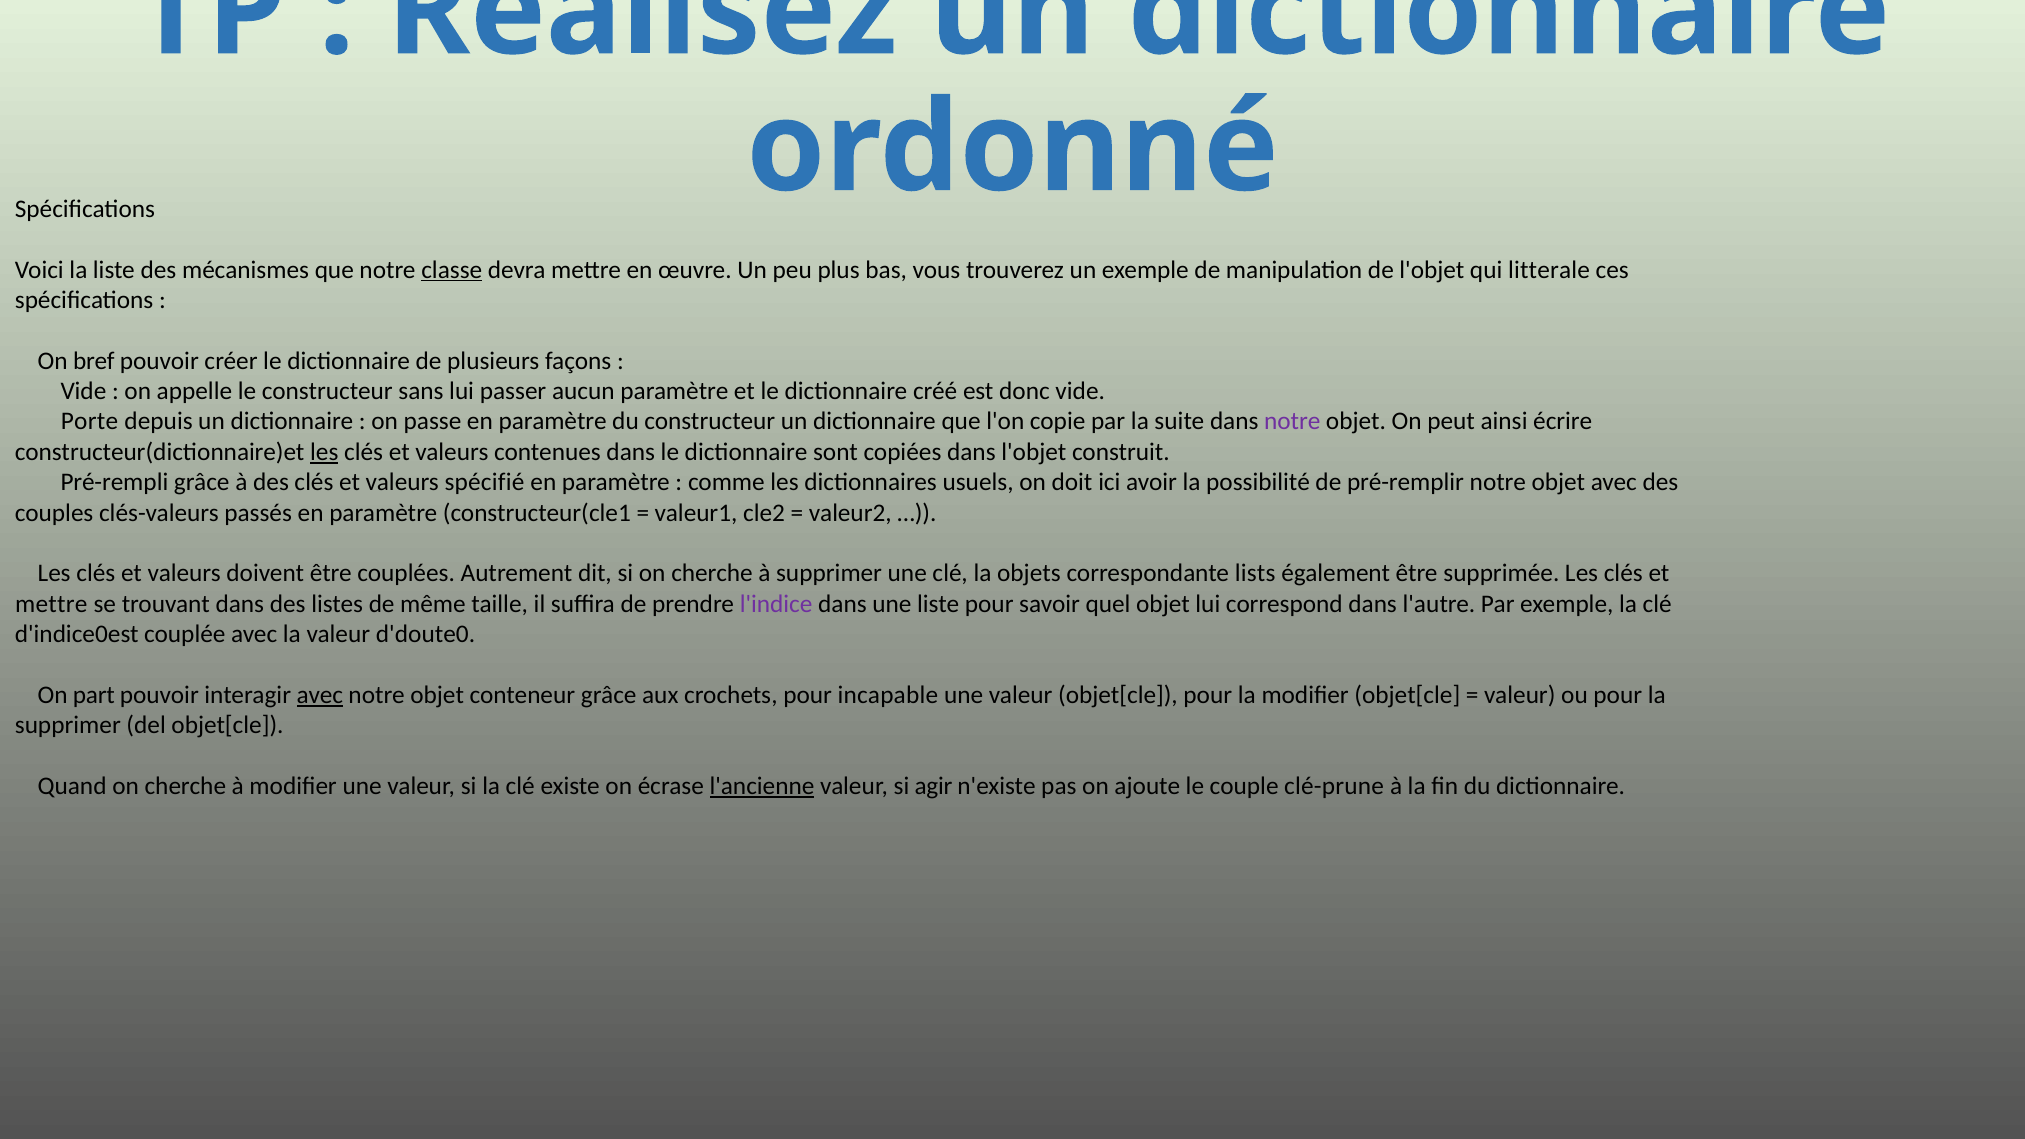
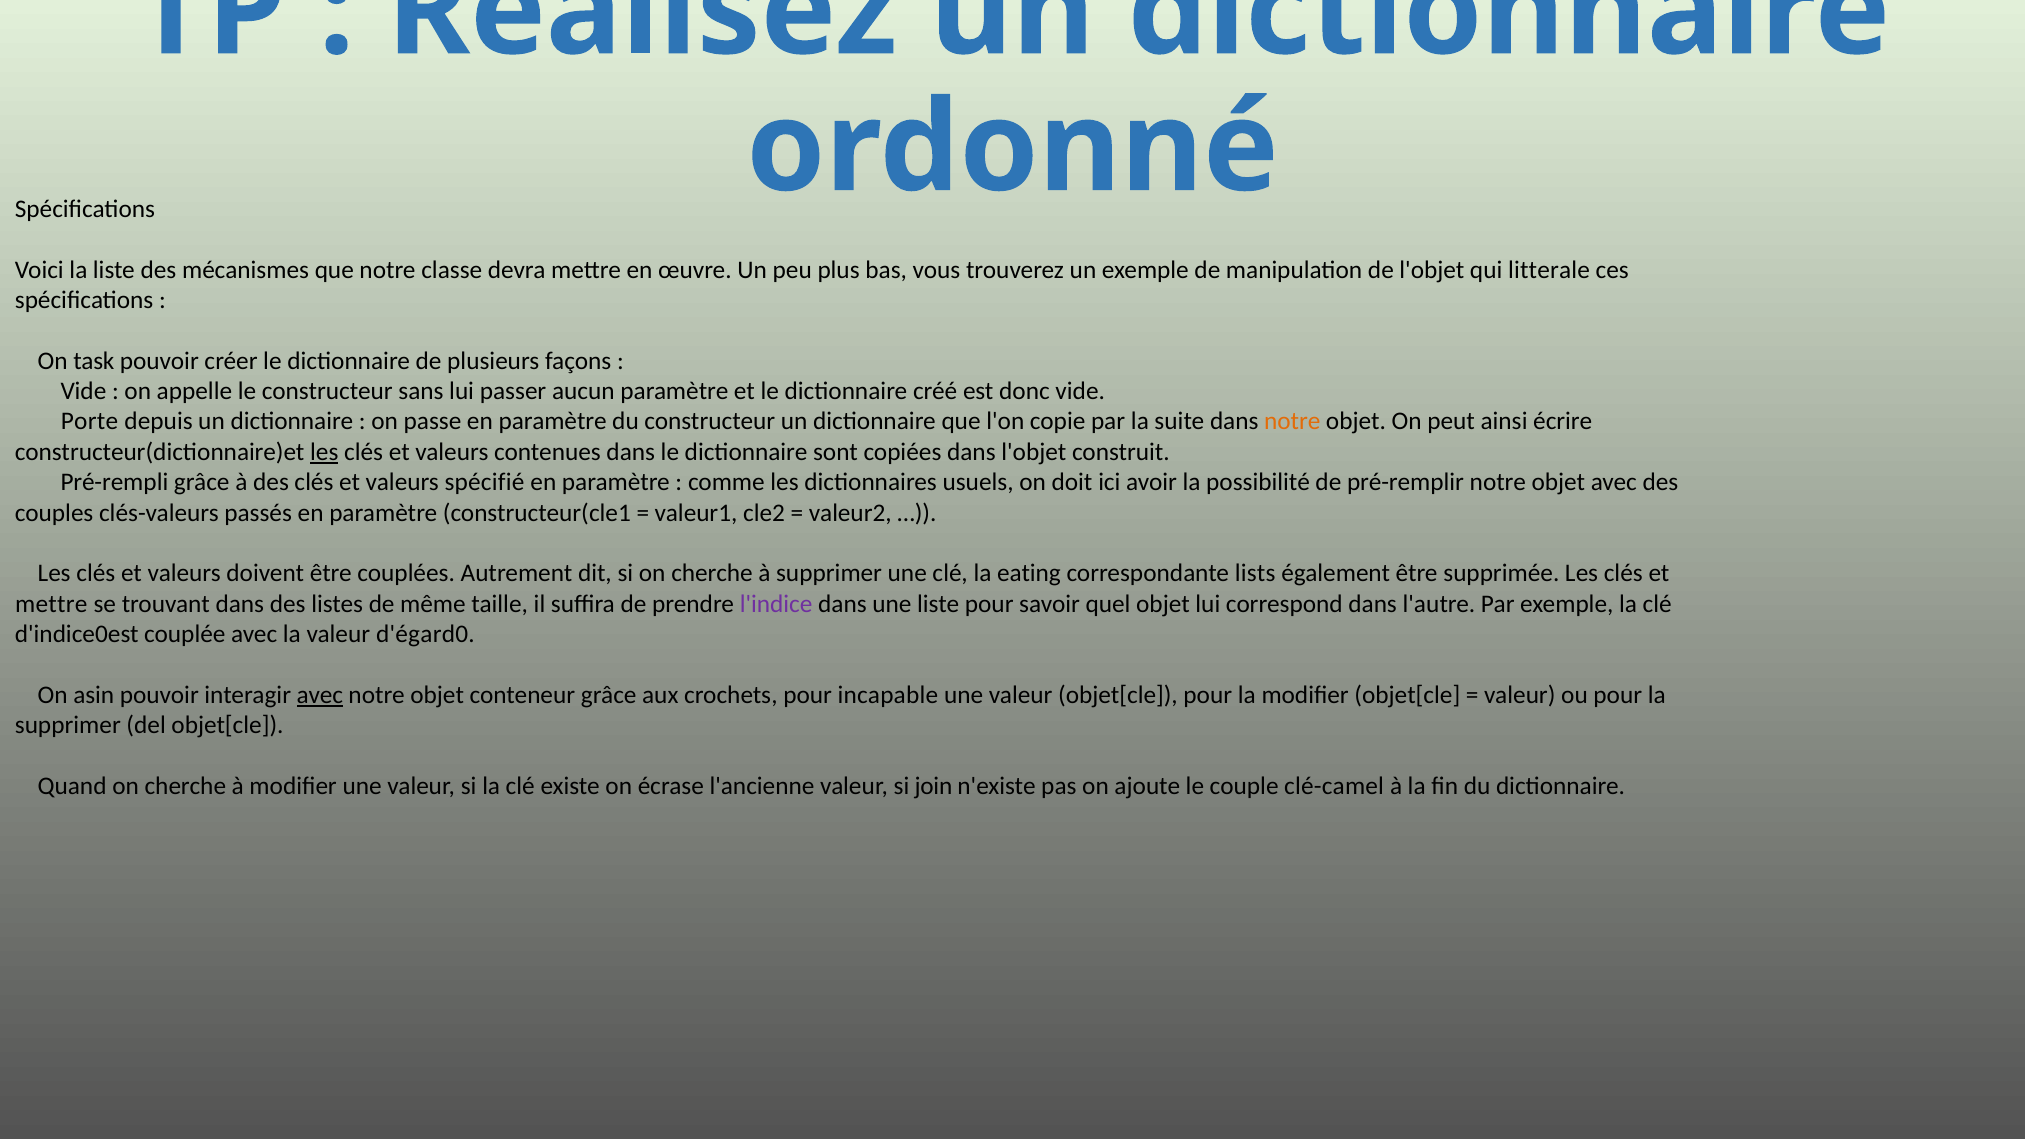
classe underline: present -> none (452, 270)
bref: bref -> task (94, 361)
notre colour: purple -> orange (1292, 422)
objets: objets -> eating (1029, 573)
d'doute0: d'doute0 -> d'égard0 (425, 634)
part: part -> asin (94, 695)
l'ancienne underline: present -> none (762, 786)
agir: agir -> join (933, 786)
clé-prune: clé-prune -> clé-camel (1334, 786)
